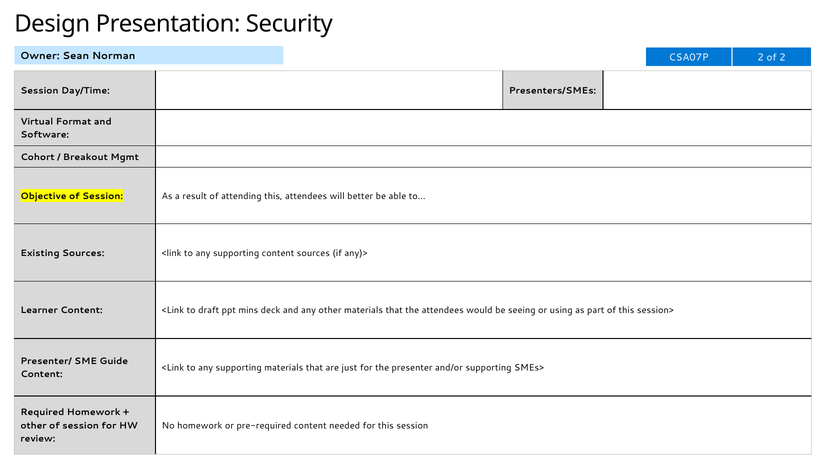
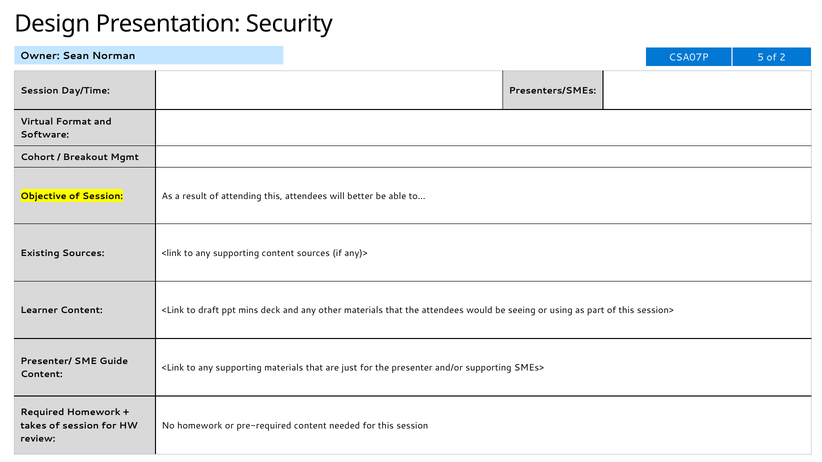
CSA07P 2: 2 -> 5 (761, 58)
other: other -> takes (34, 426)
